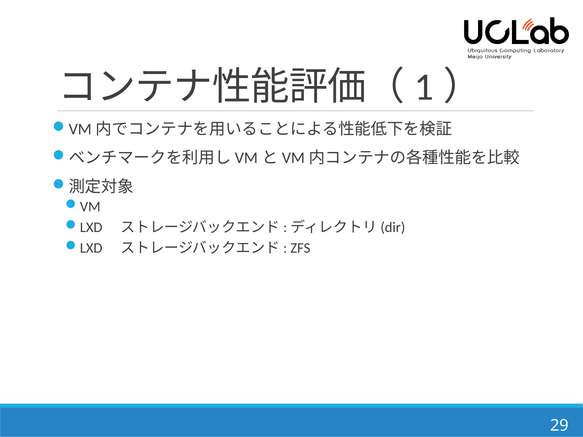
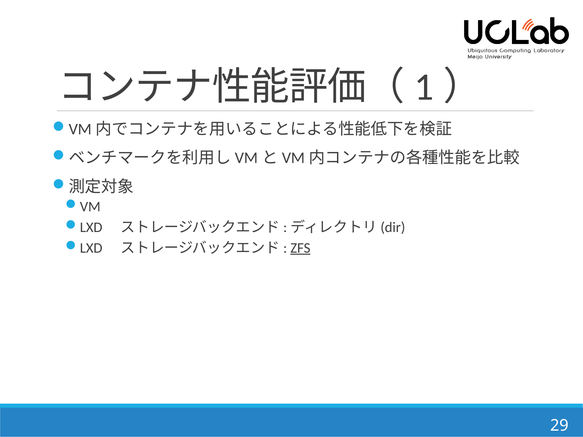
ZFS underline: none -> present (300, 248)
